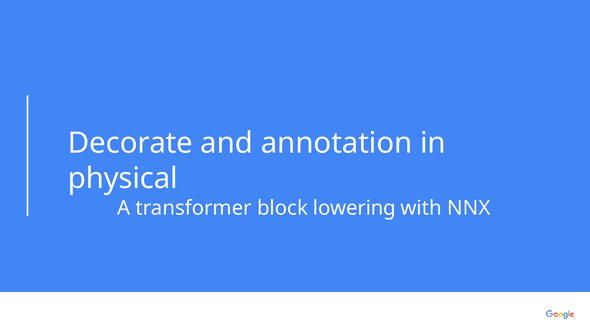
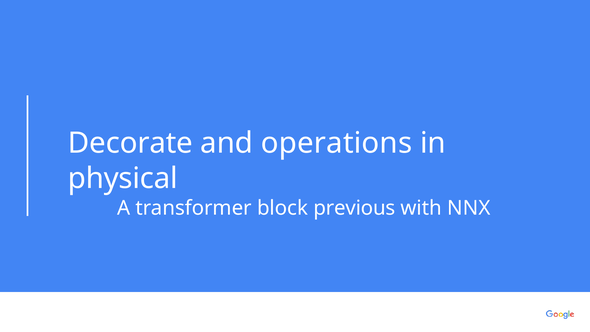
annotation: annotation -> operations (337, 143)
lowering: lowering -> previous (354, 208)
